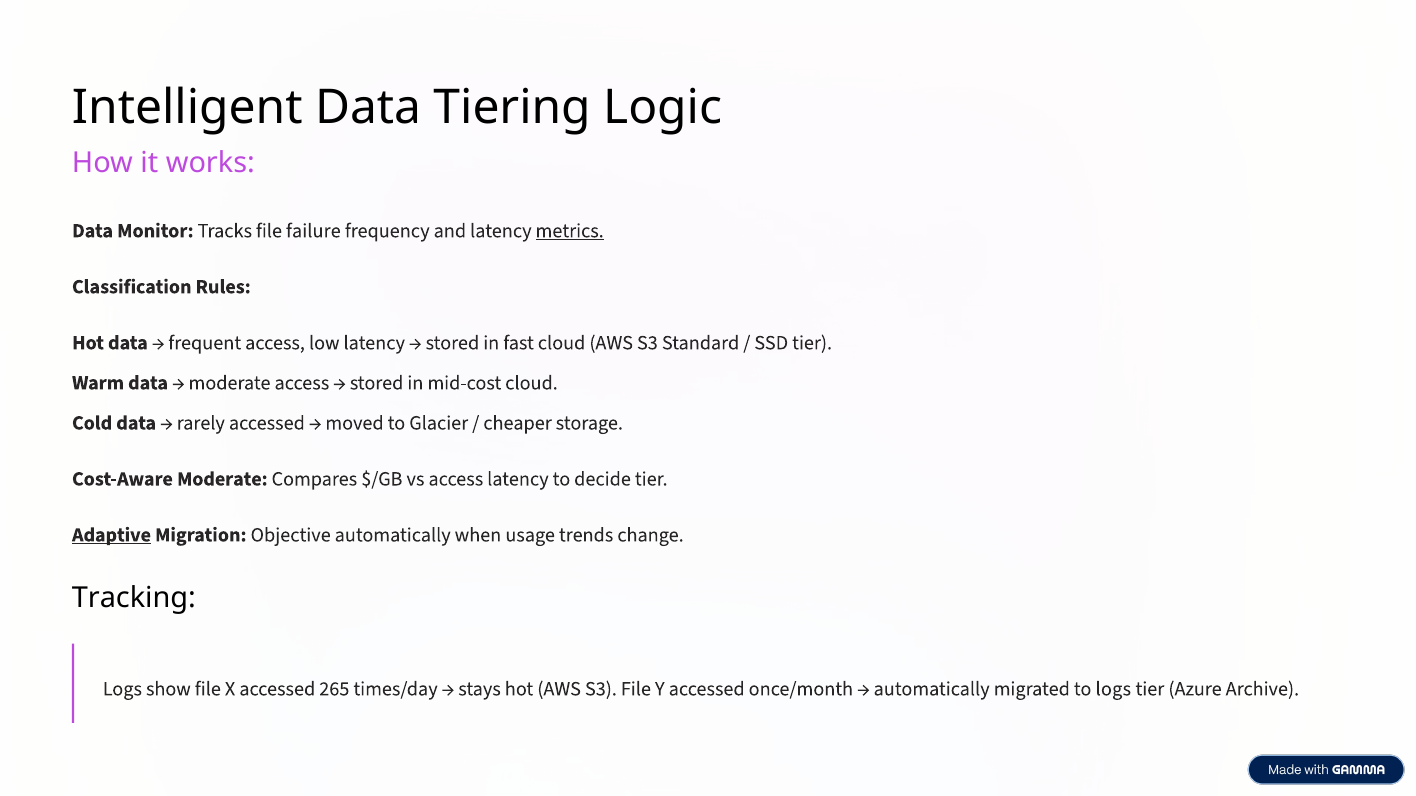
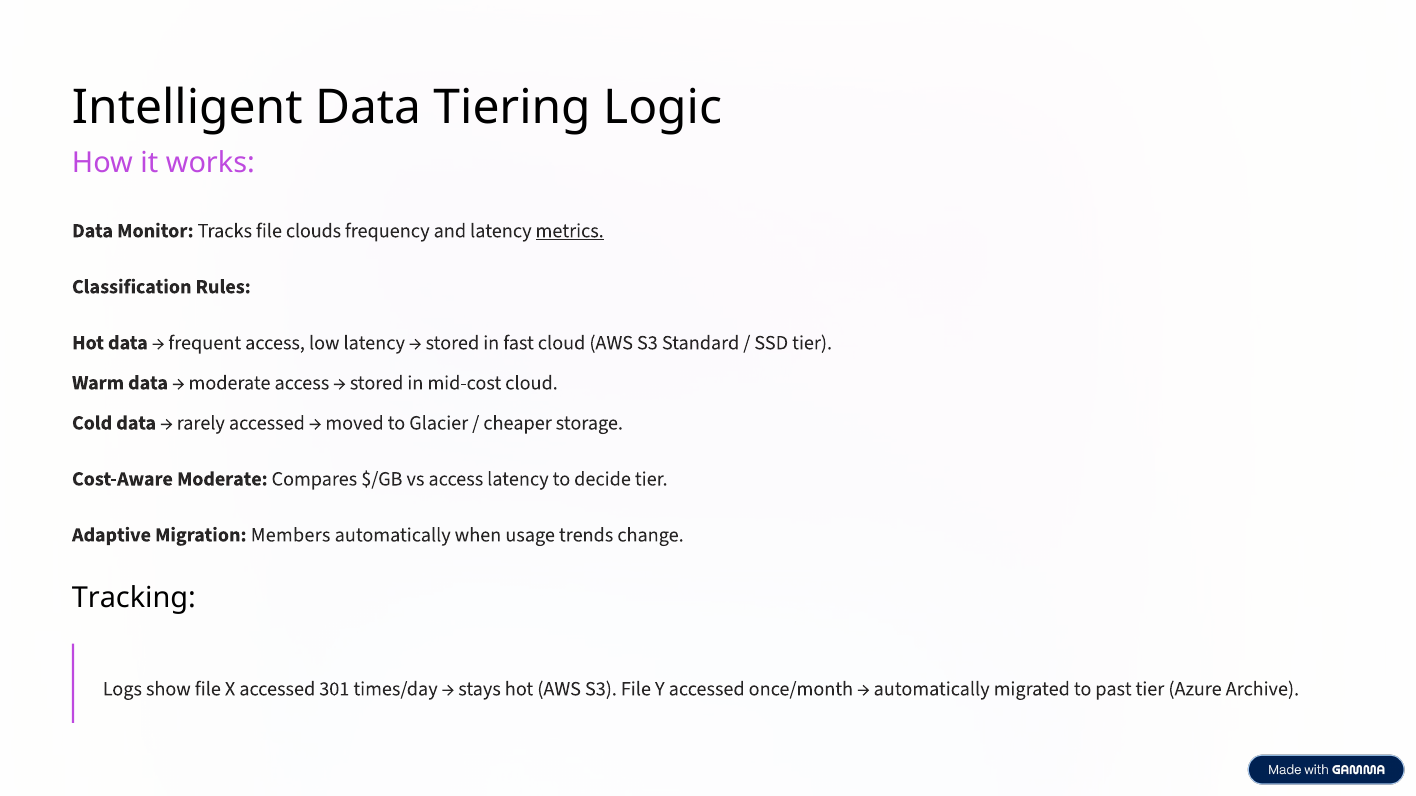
failure: failure -> clouds (313, 231)
Adaptive underline: present -> none (112, 535)
Objective: Objective -> Members (291, 535)
265: 265 -> 301 (334, 689)
to logs: logs -> past (1113, 689)
